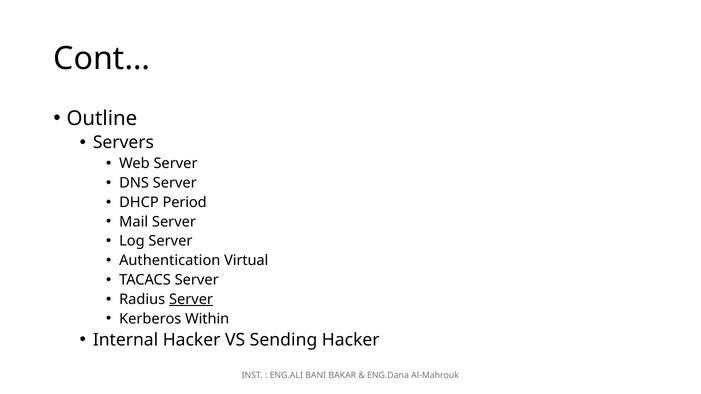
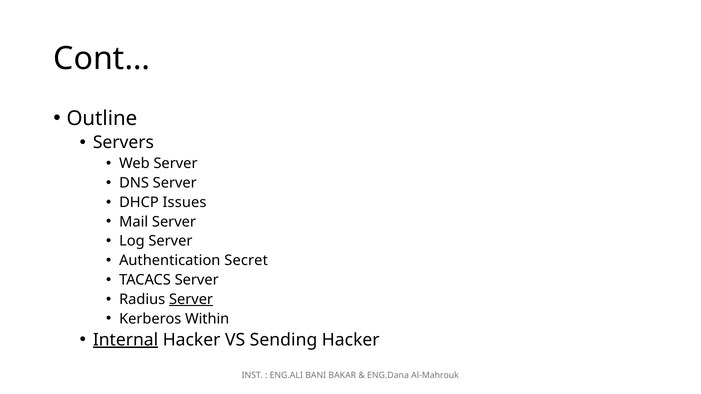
Period: Period -> Issues (184, 203)
Virtual: Virtual -> Secret (246, 261)
Internal underline: none -> present (126, 340)
